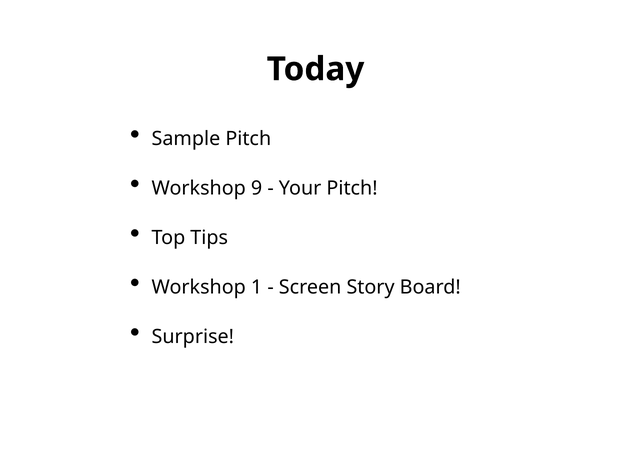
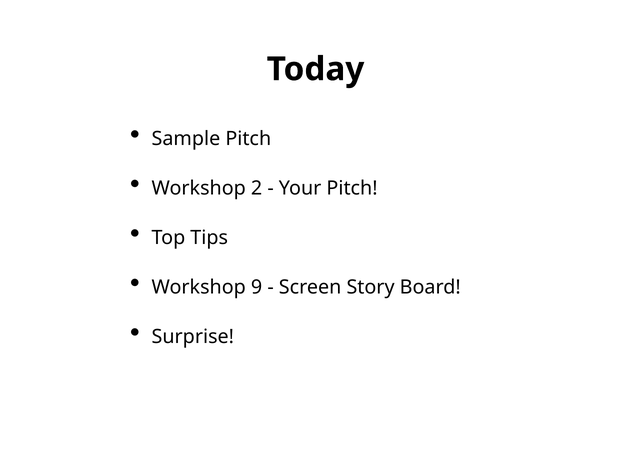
9: 9 -> 2 (257, 188)
1: 1 -> 9 (257, 288)
